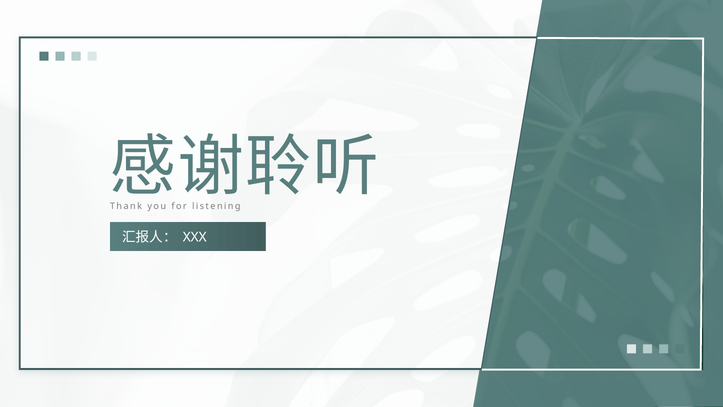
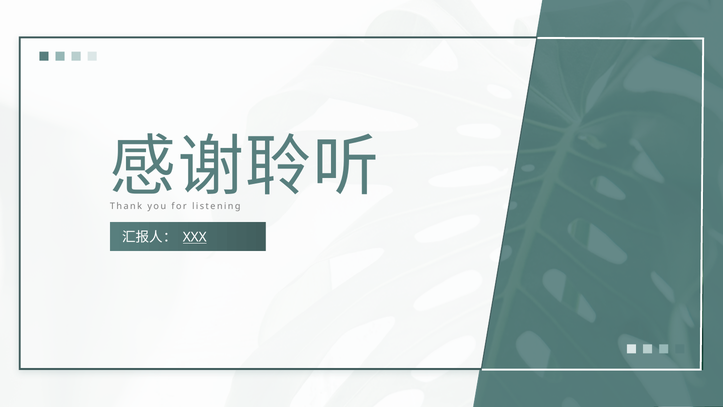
XXX underline: none -> present (195, 237)
